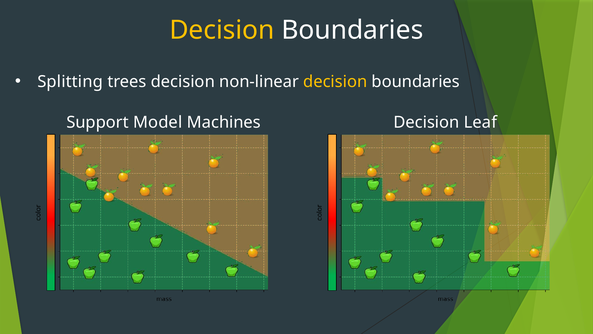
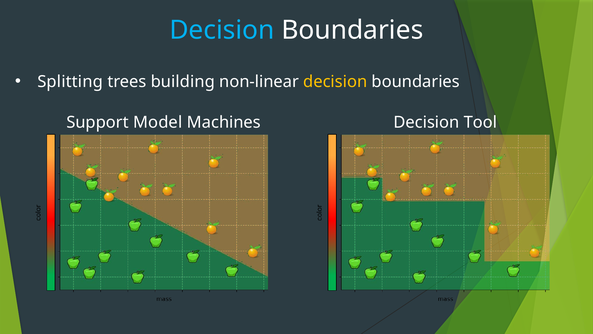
Decision colour: yellow -> light blue (222, 30)
trees decision: decision -> building (183, 82)
Leaf: Leaf -> Tool (480, 122)
